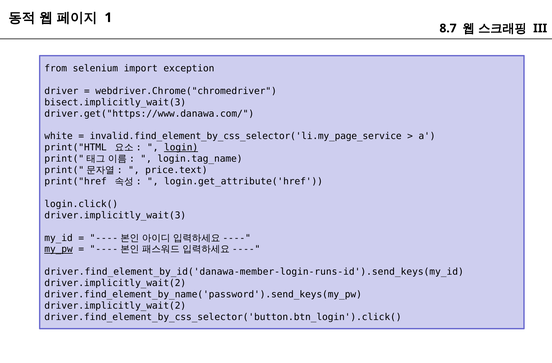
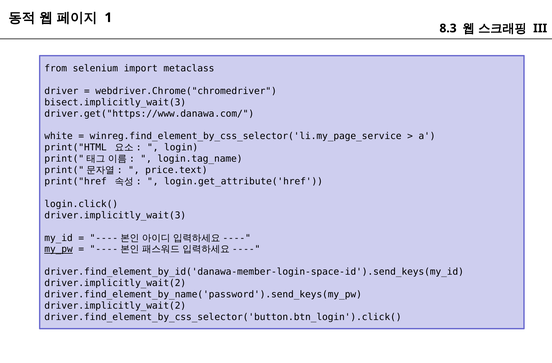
8.7: 8.7 -> 8.3 (448, 28)
exception: exception -> metaclass (189, 68)
invalid.find_element_by_css_selector('li.my_page_service: invalid.find_element_by_css_selector('li.my_page_service -> winreg.find_element_by_css_selector('li.my_page_service (246, 136)
login underline: present -> none (181, 147)
driver.find_element_by_id('danawa-member-login-runs-id').send_keys(my_id: driver.find_element_by_id('danawa-member-login-runs-id').send_keys(my_id -> driver.find_element_by_id('danawa-member-login-space-id').send_keys(my_id (254, 271)
